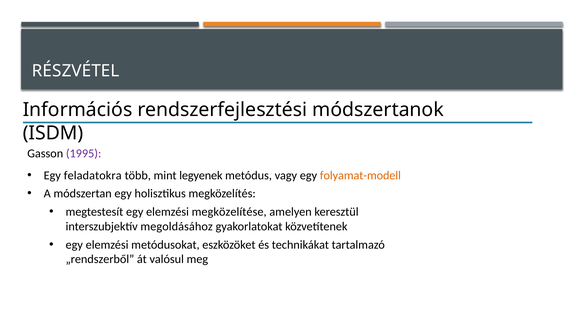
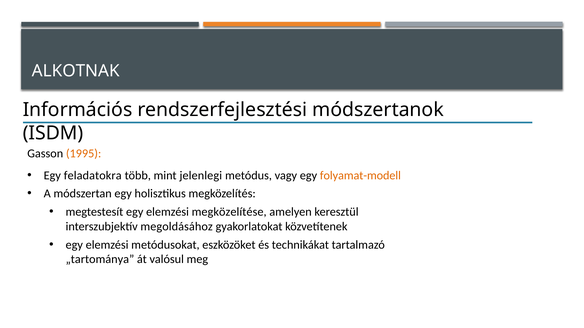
RÉSZVÉTEL: RÉSZVÉTEL -> ALKOTNAK (76, 71)
1995 colour: purple -> orange (84, 154)
legyenek: legyenek -> jelenlegi (201, 176)
„rendszerből: „rendszerből -> „tartománya (100, 260)
